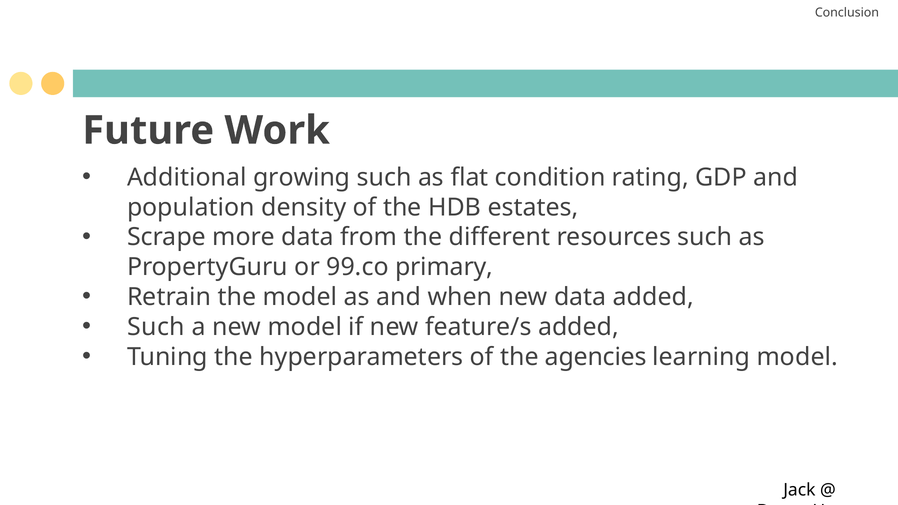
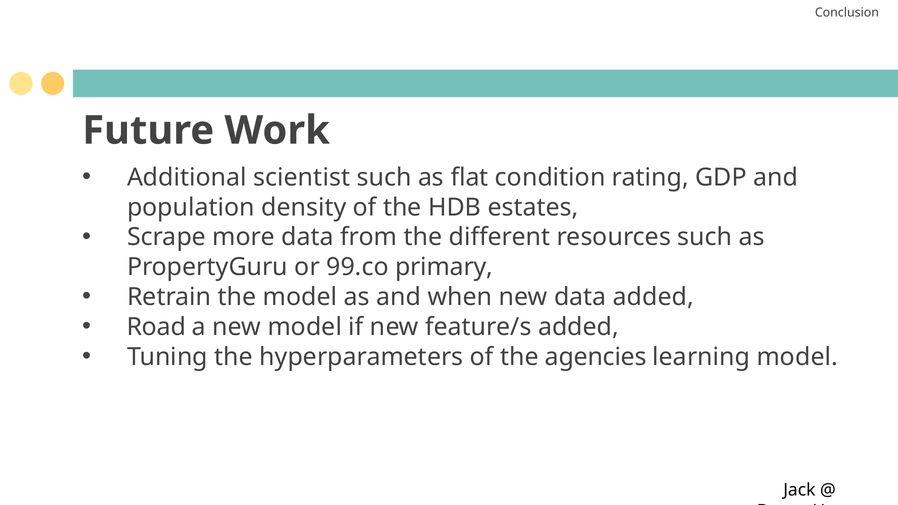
growing: growing -> scientist (302, 177)
Such: Such -> Road (156, 327)
